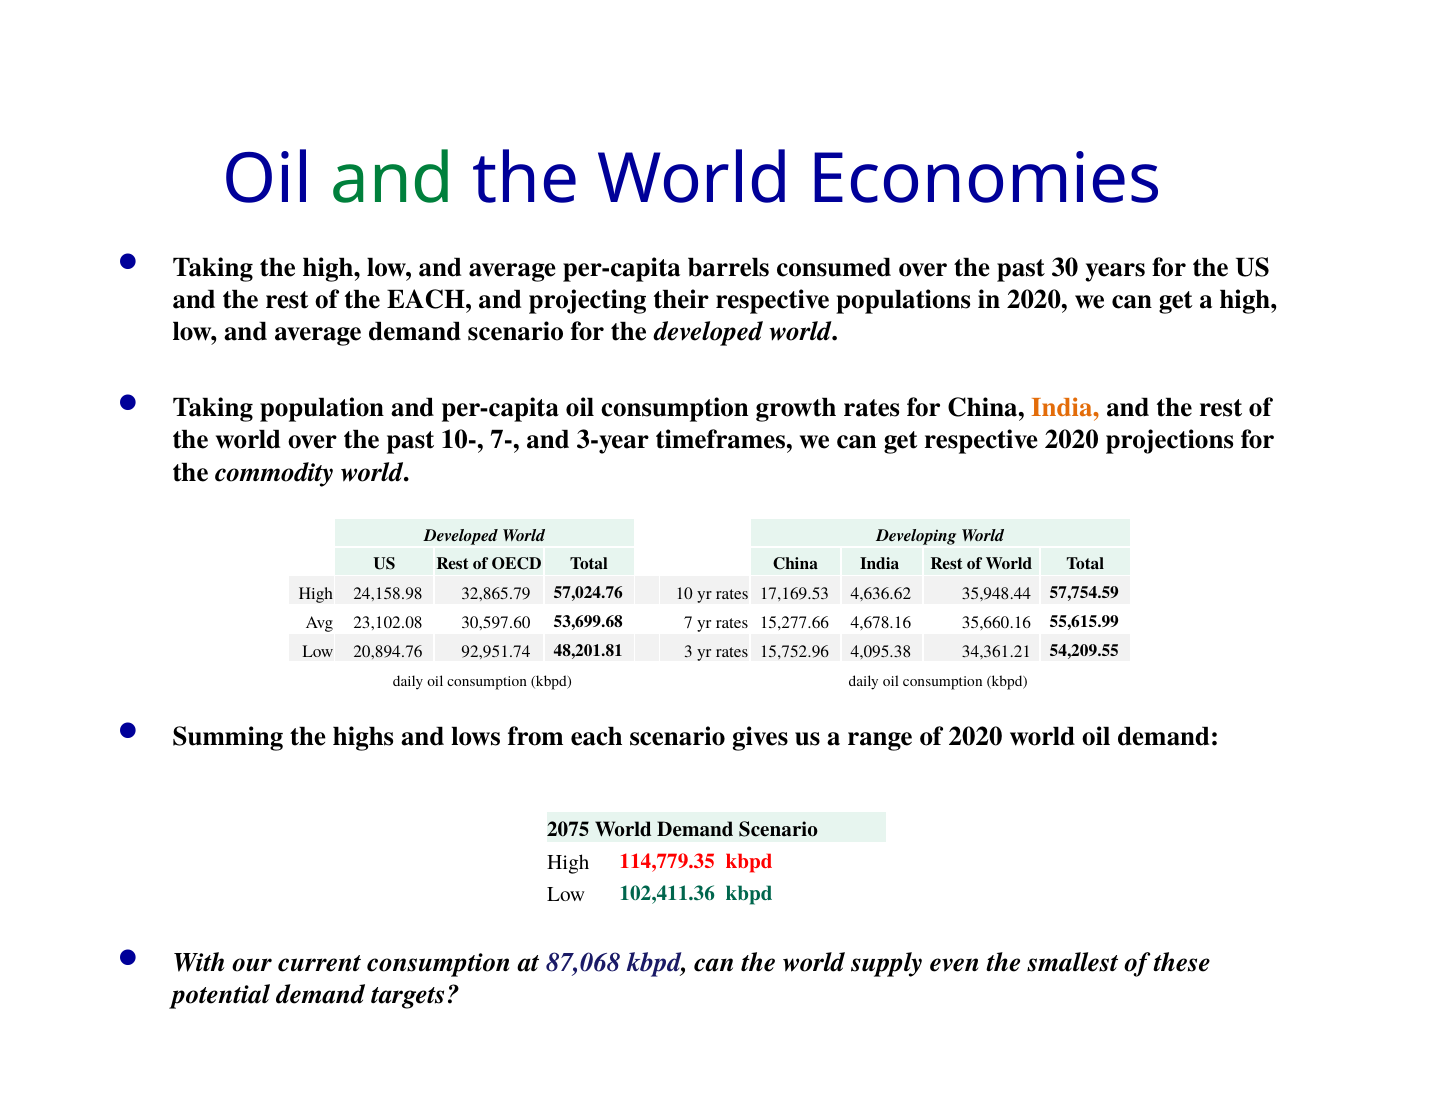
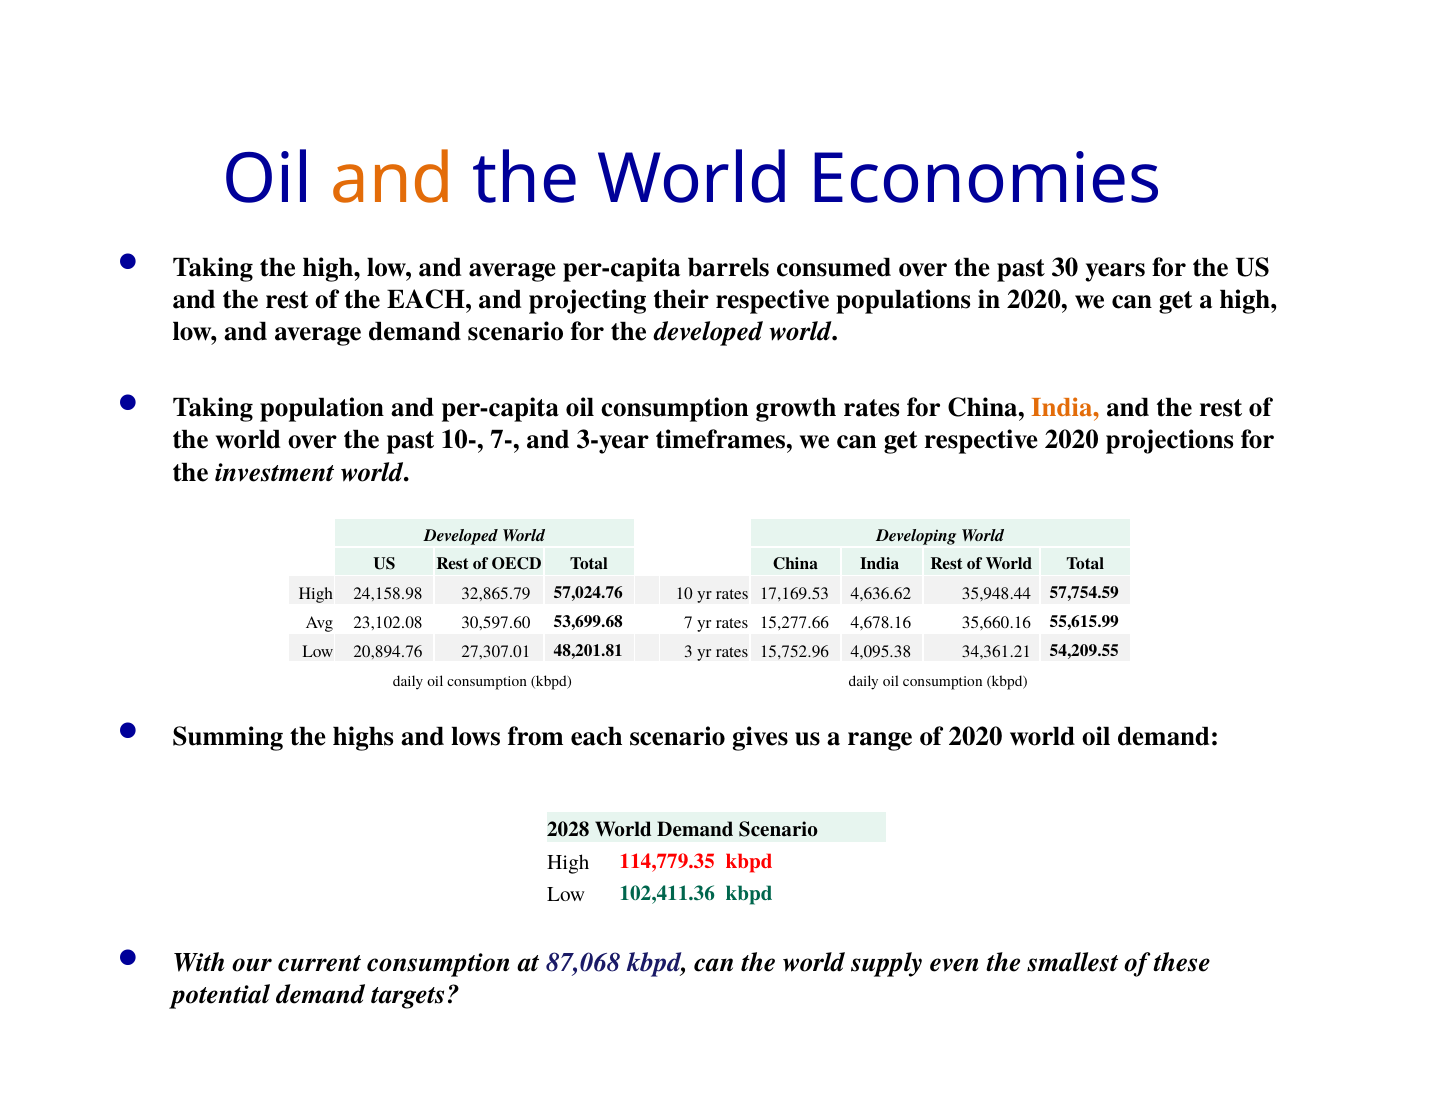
and colour: green -> orange (392, 180)
commodity: commodity -> investment (275, 472)
92,951.74: 92,951.74 -> 27,307.01 (496, 651)
2075: 2075 -> 2028 (568, 829)
